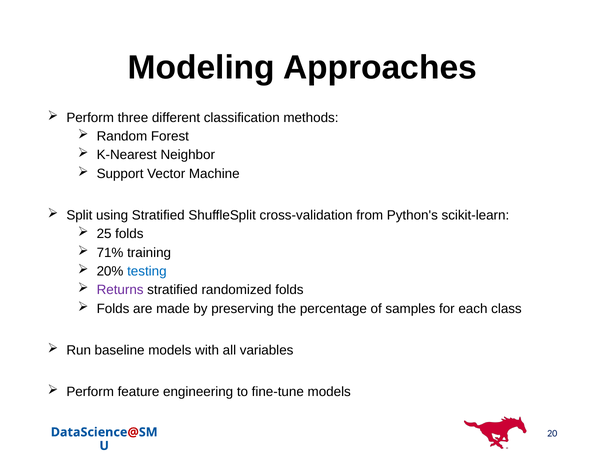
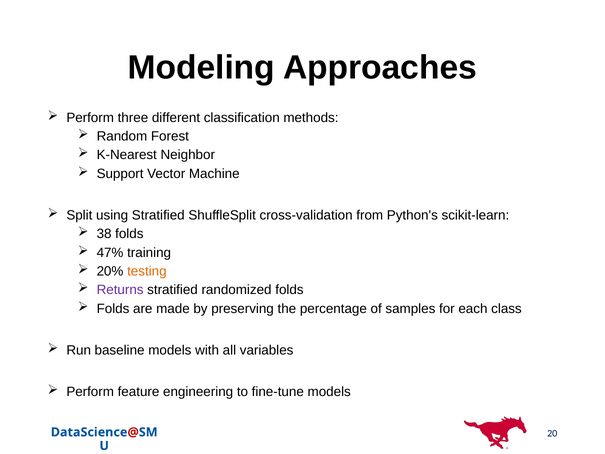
25: 25 -> 38 (104, 234)
71%: 71% -> 47% (110, 253)
testing colour: blue -> orange (147, 271)
